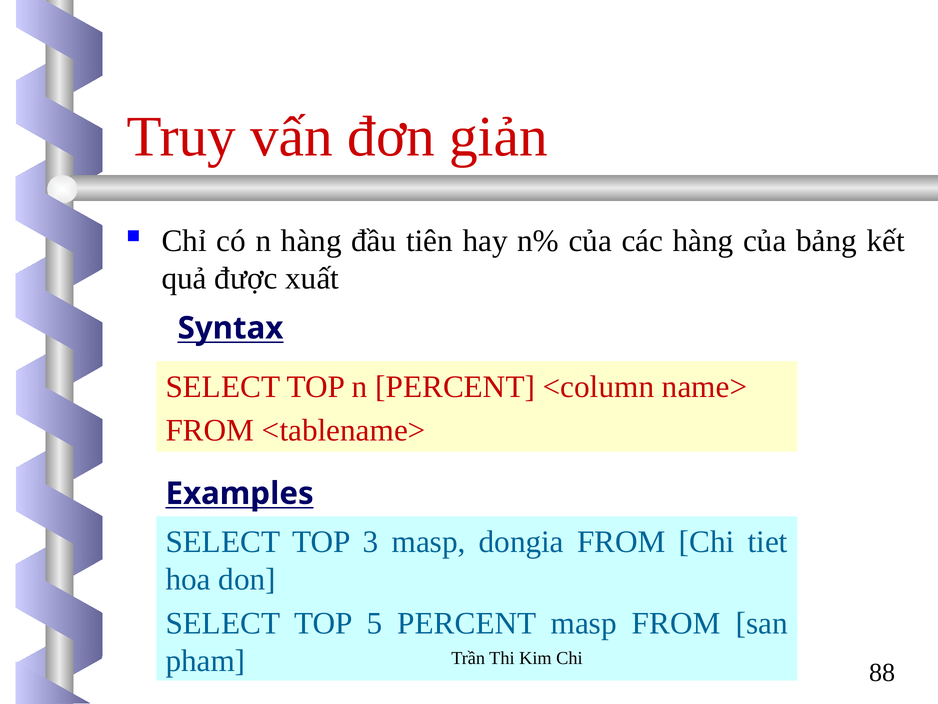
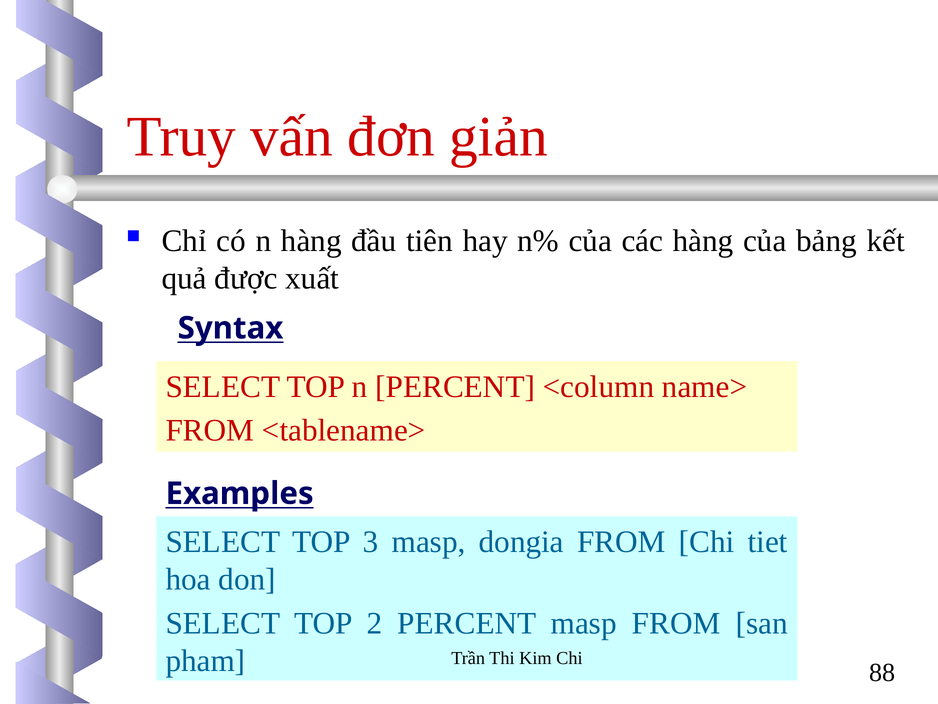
5: 5 -> 2 (374, 623)
